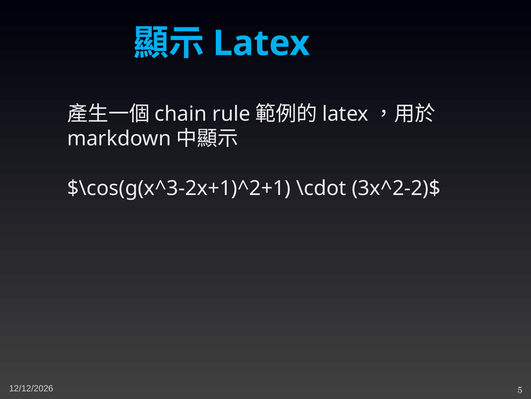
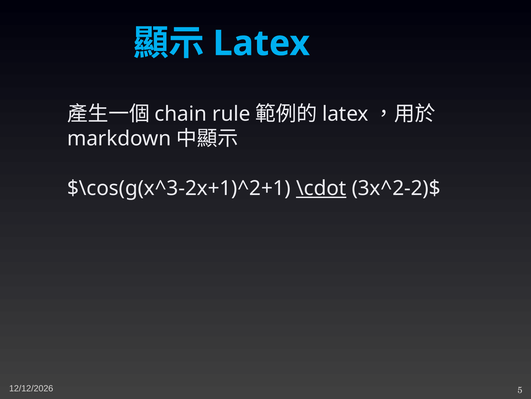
\cdot underline: none -> present (321, 188)
